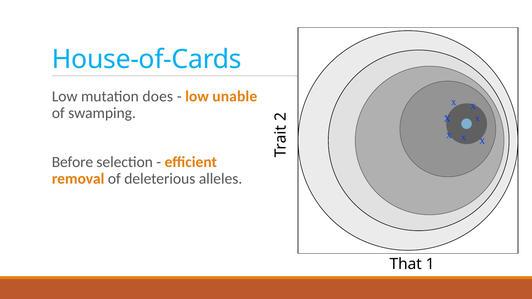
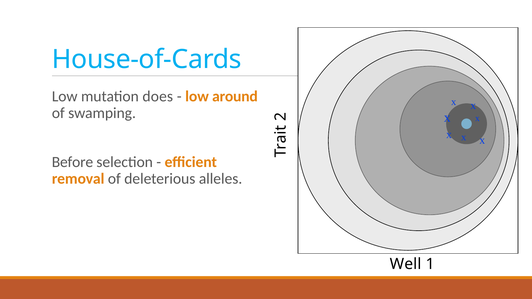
unable: unable -> around (235, 96)
That: That -> Well (406, 264)
